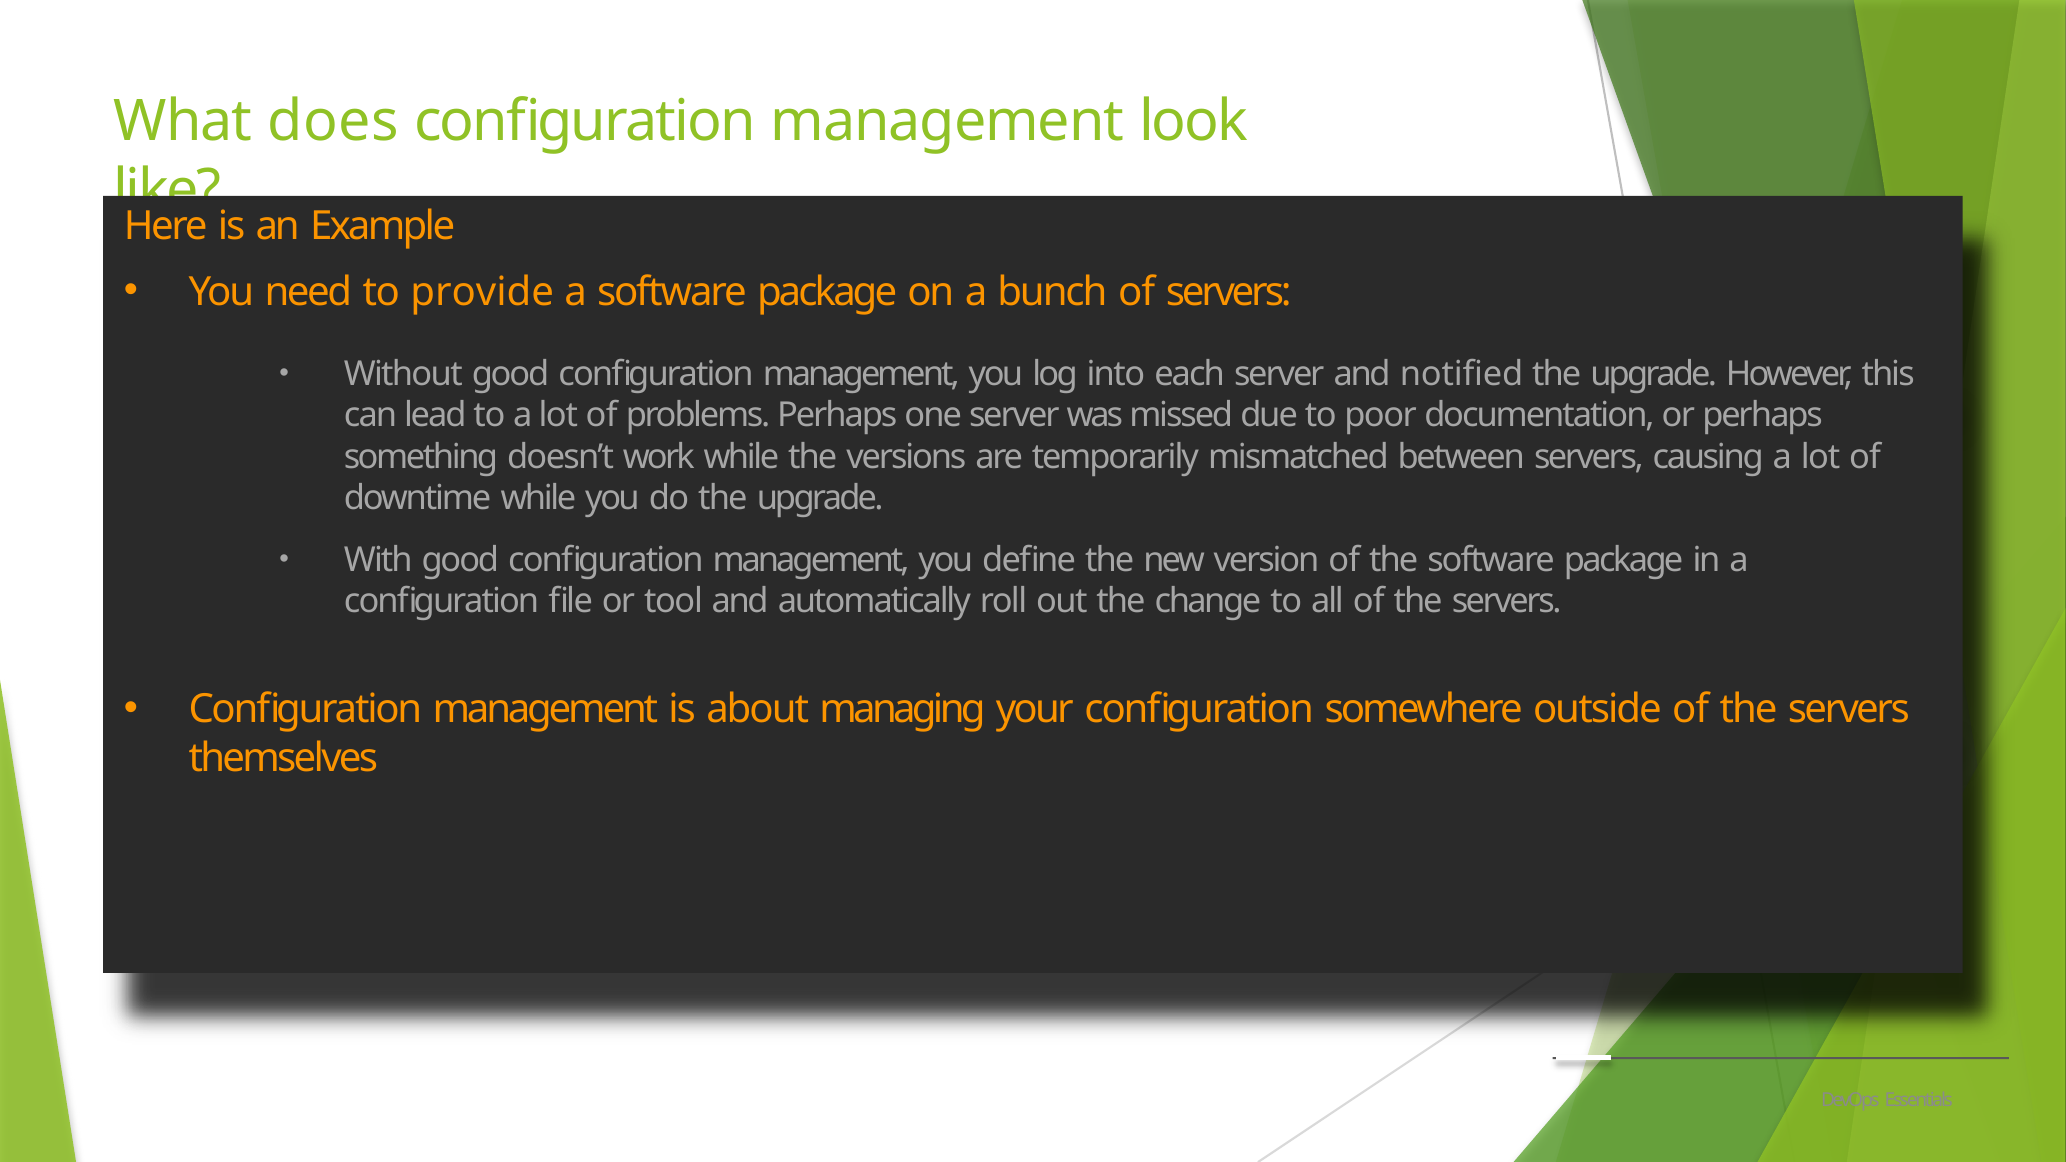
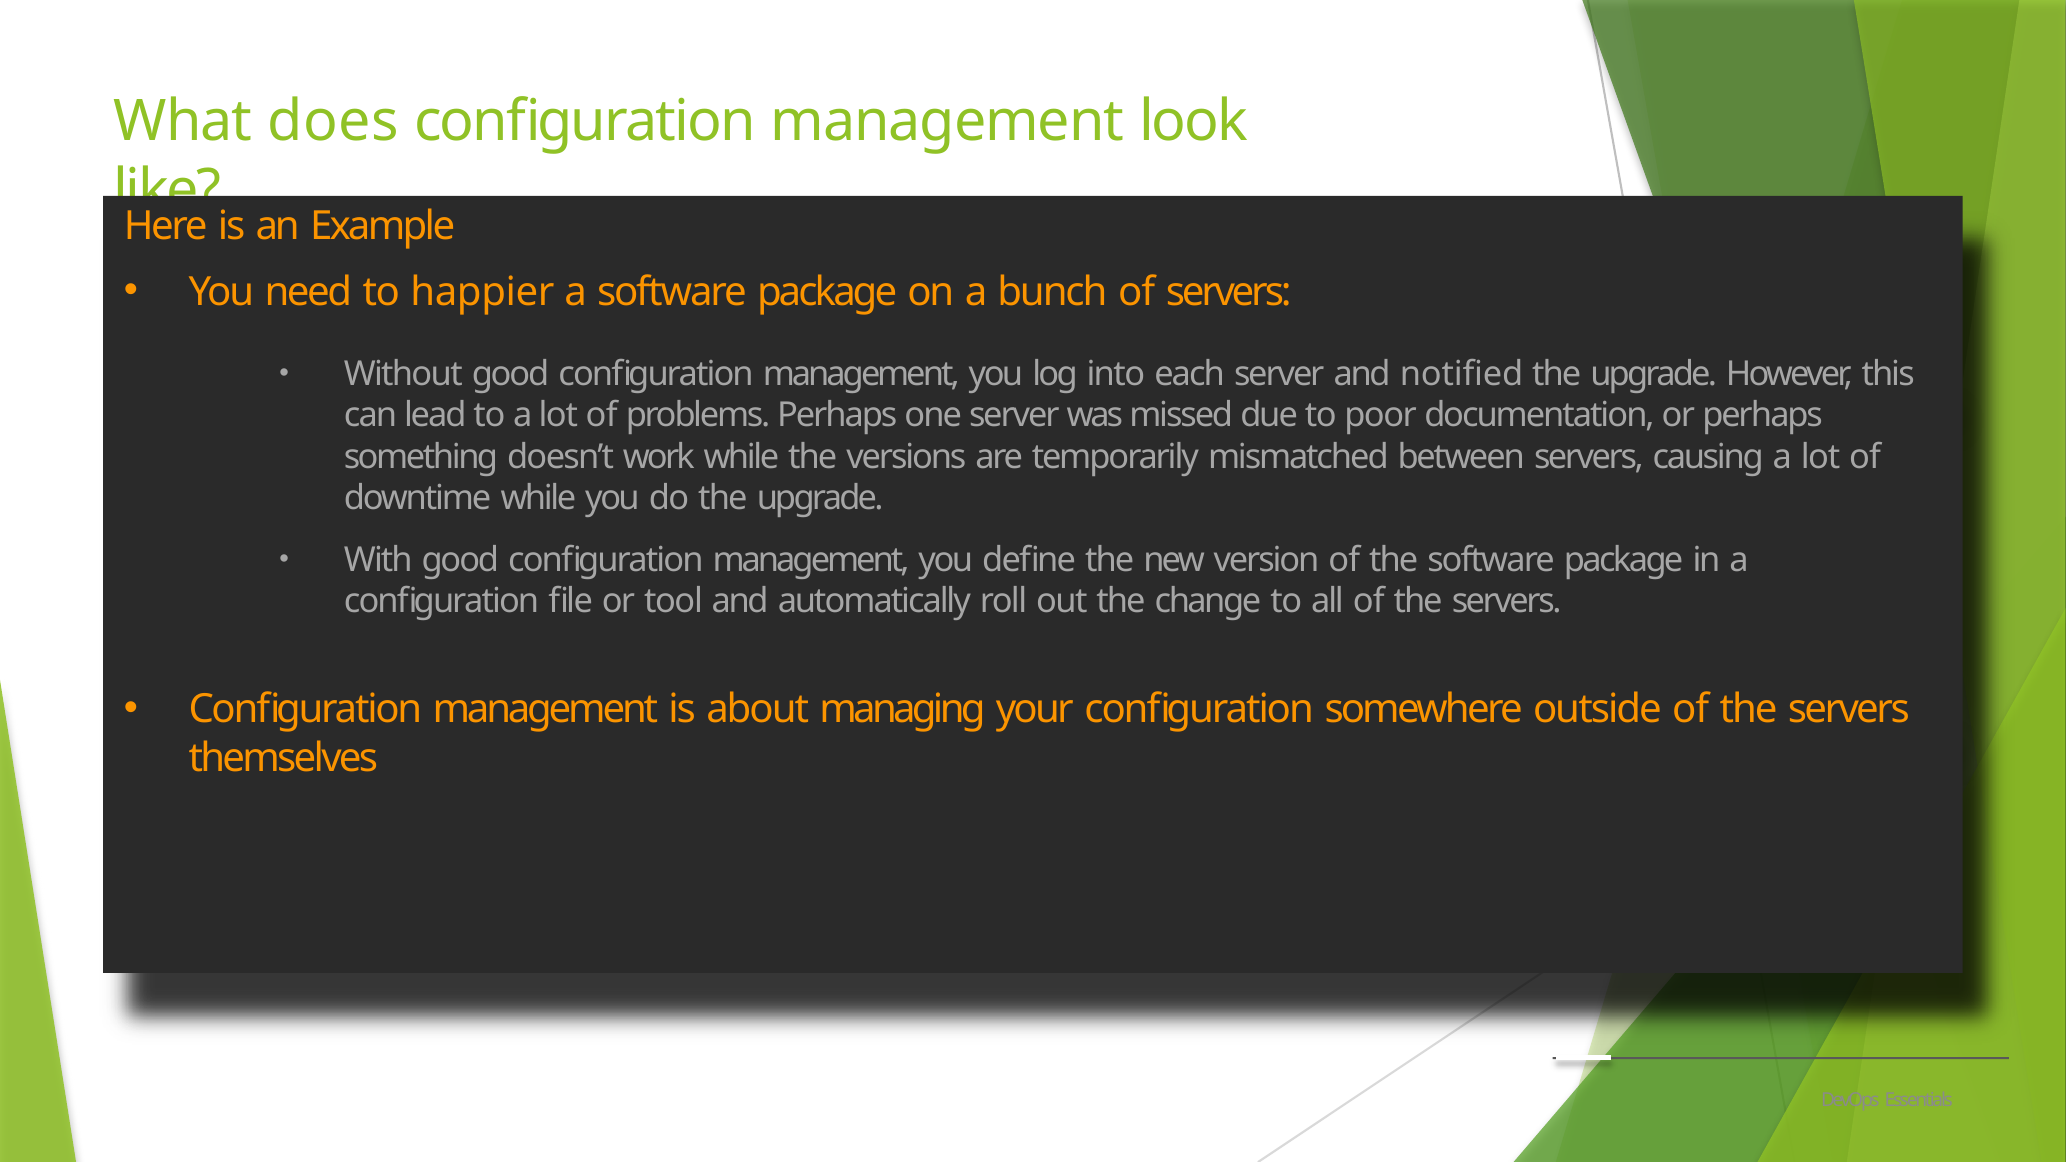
provide: provide -> happier (482, 292)
